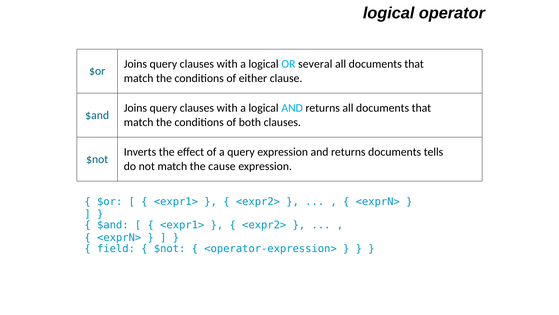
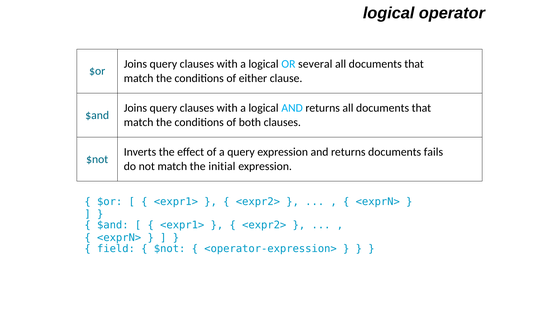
tells: tells -> fails (433, 152)
cause: cause -> initial (222, 166)
